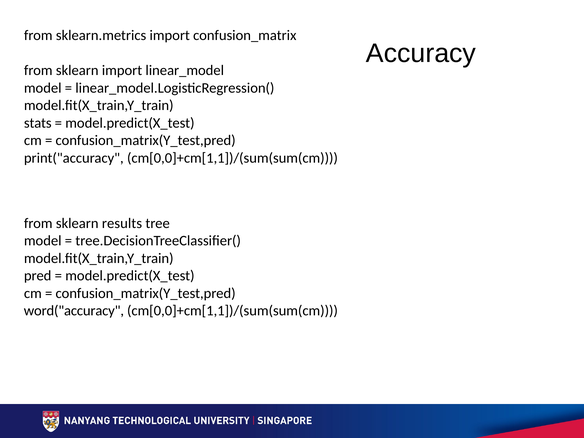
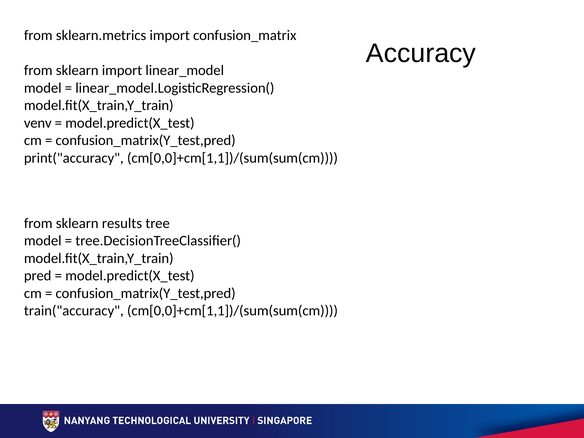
stats: stats -> venv (38, 123)
word("accuracy: word("accuracy -> train("accuracy (74, 311)
